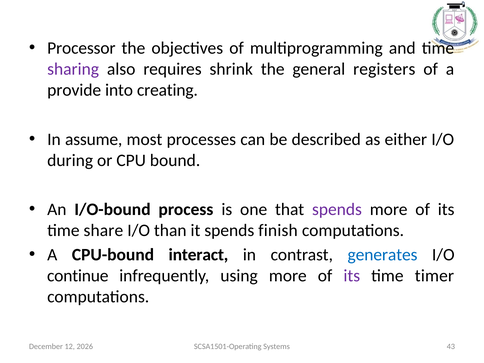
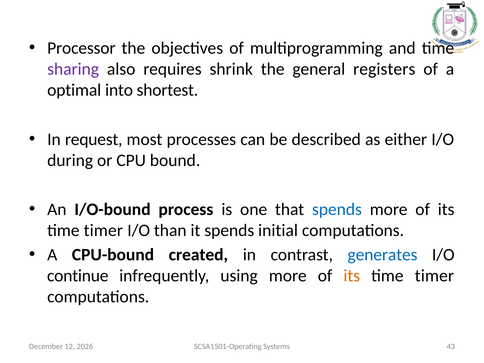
provide: provide -> optimal (74, 90)
creating: creating -> shortest (167, 90)
assume: assume -> request (94, 139)
spends colour: purple -> blue (337, 209)
share: share -> timer (103, 230)
finish: finish -> initial (278, 230)
interact: interact -> created (198, 255)
its colour: purple -> orange (352, 276)
